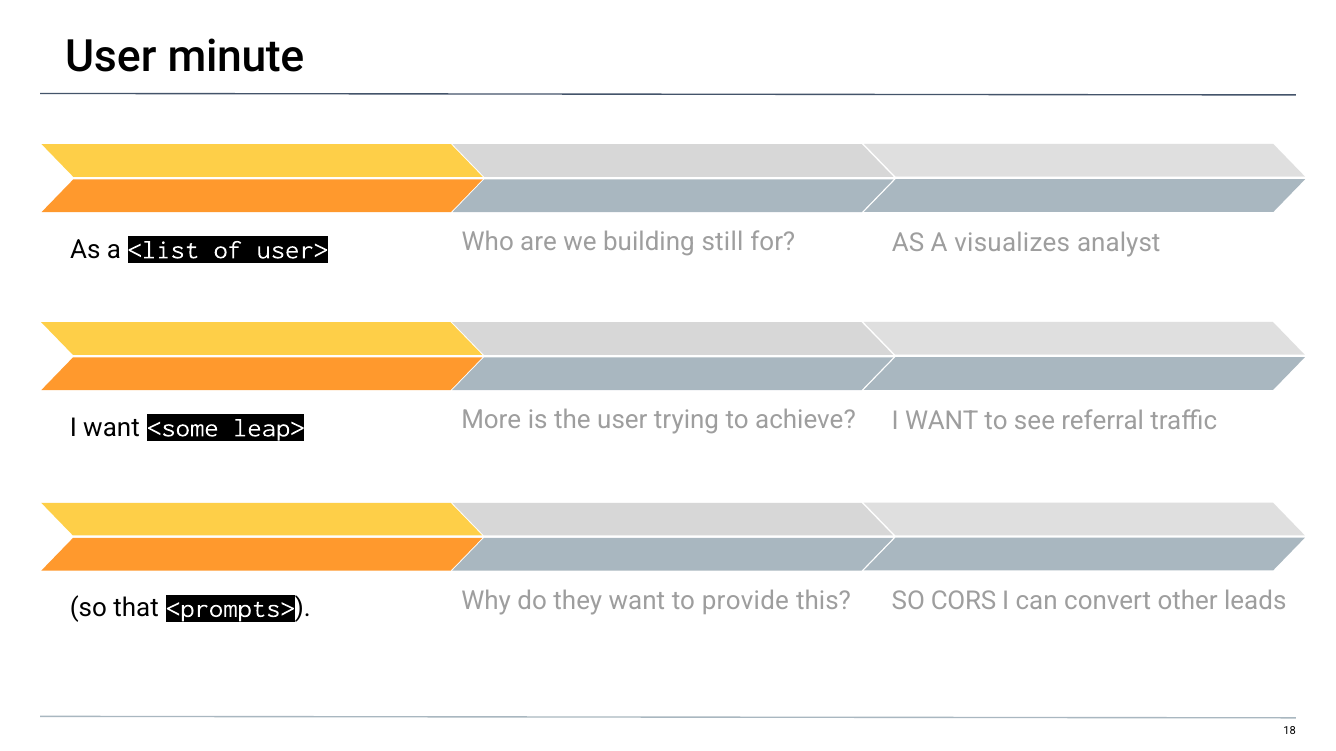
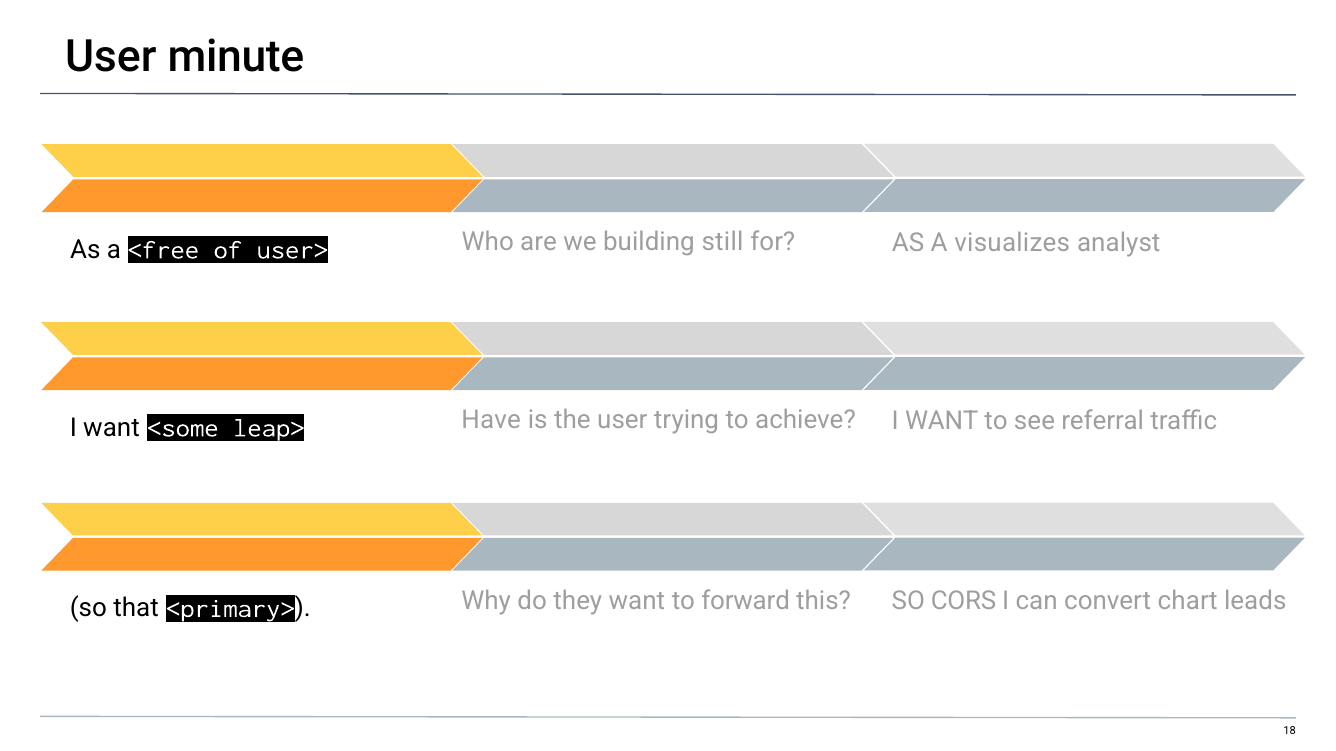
<list: <list -> <free (163, 250)
More: More -> Have (491, 420)
provide: provide -> forward (746, 601)
<prompts>: <prompts> -> <primary> (230, 609)
other: other -> chart (1188, 602)
